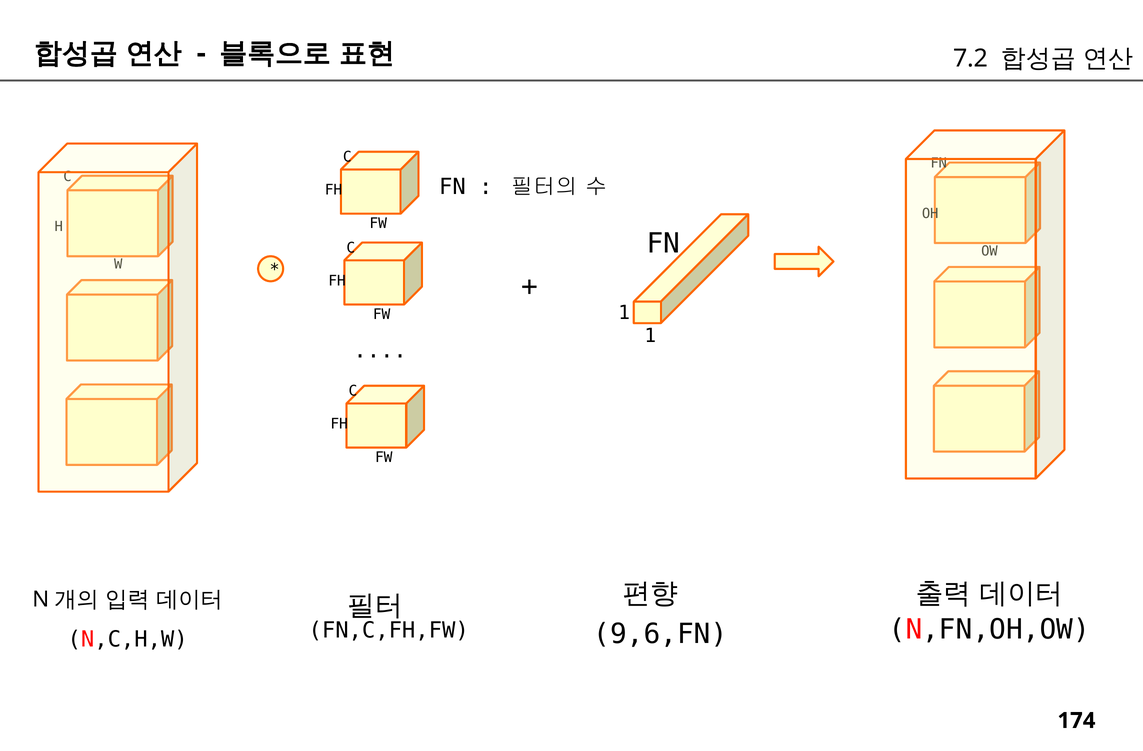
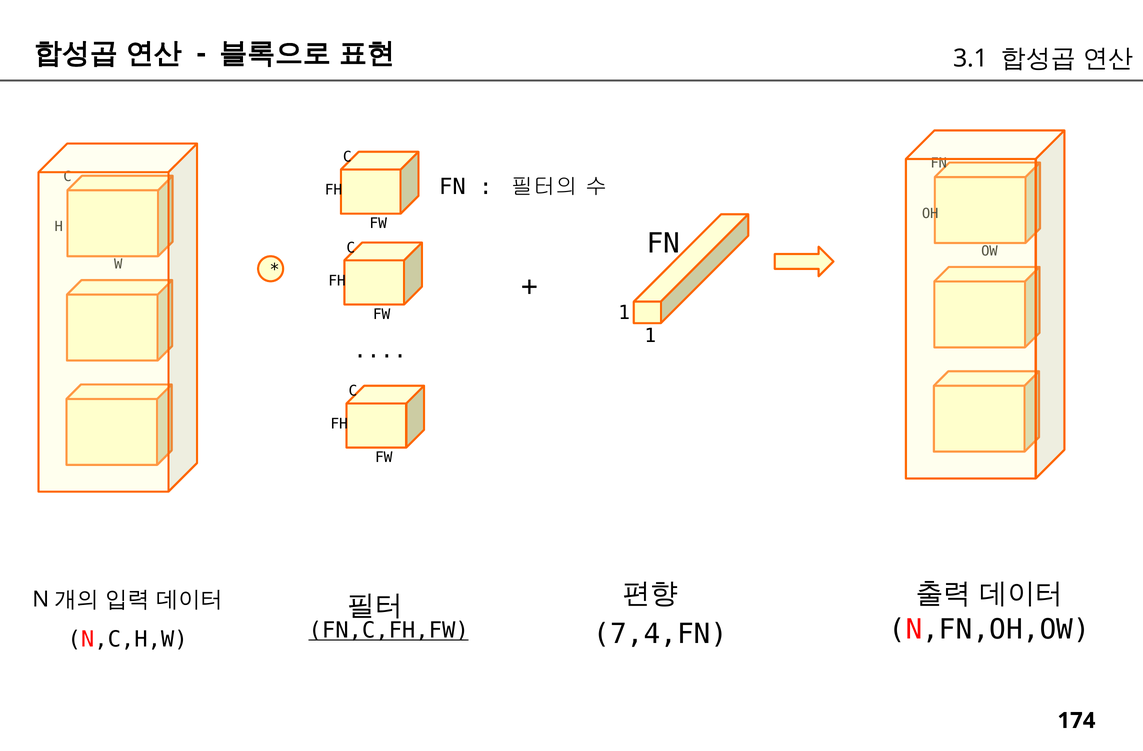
7.2: 7.2 -> 3.1 (971, 59)
9,6,FN: 9,6,FN -> 7,4,FN (660, 634)
FN,C,FH,FW underline: none -> present (389, 630)
